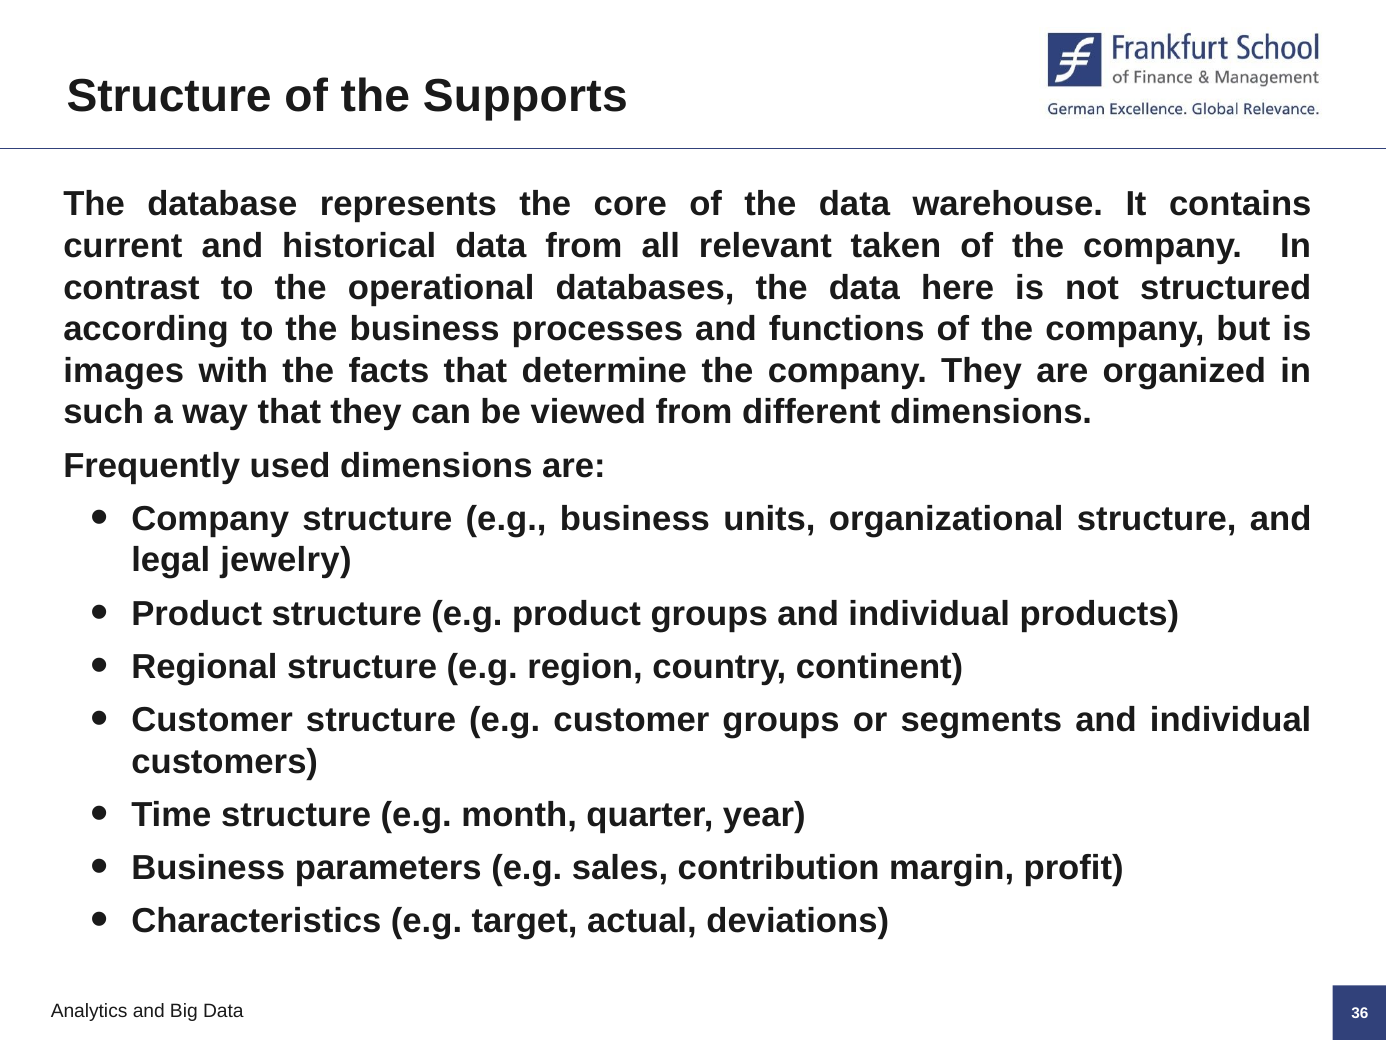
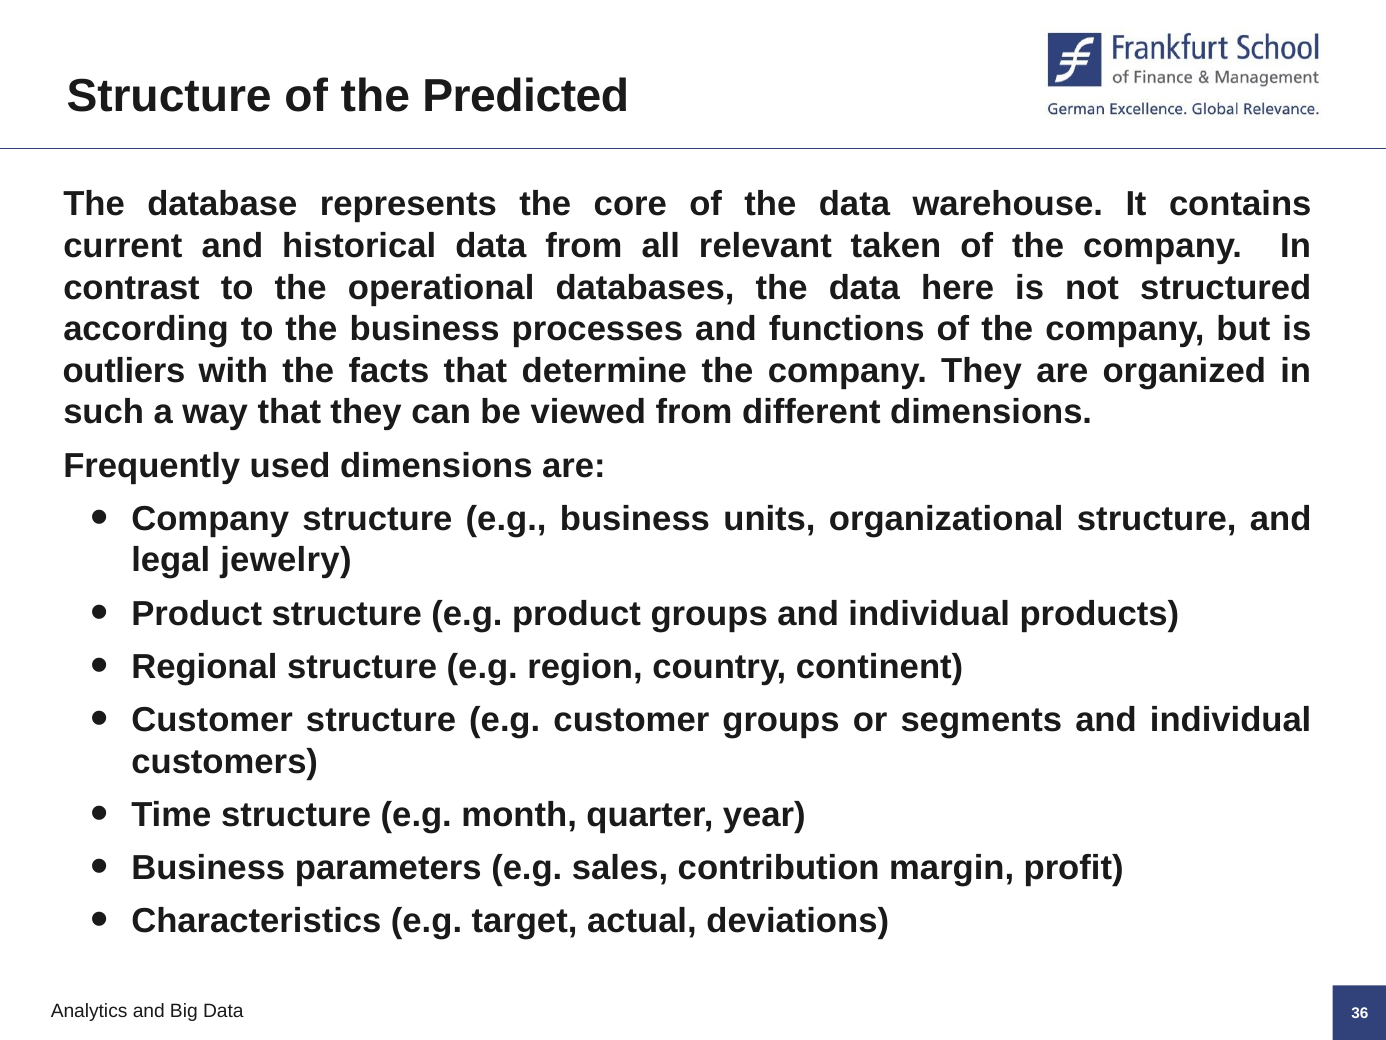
Supports: Supports -> Predicted (526, 96)
images: images -> outliers (124, 371)
